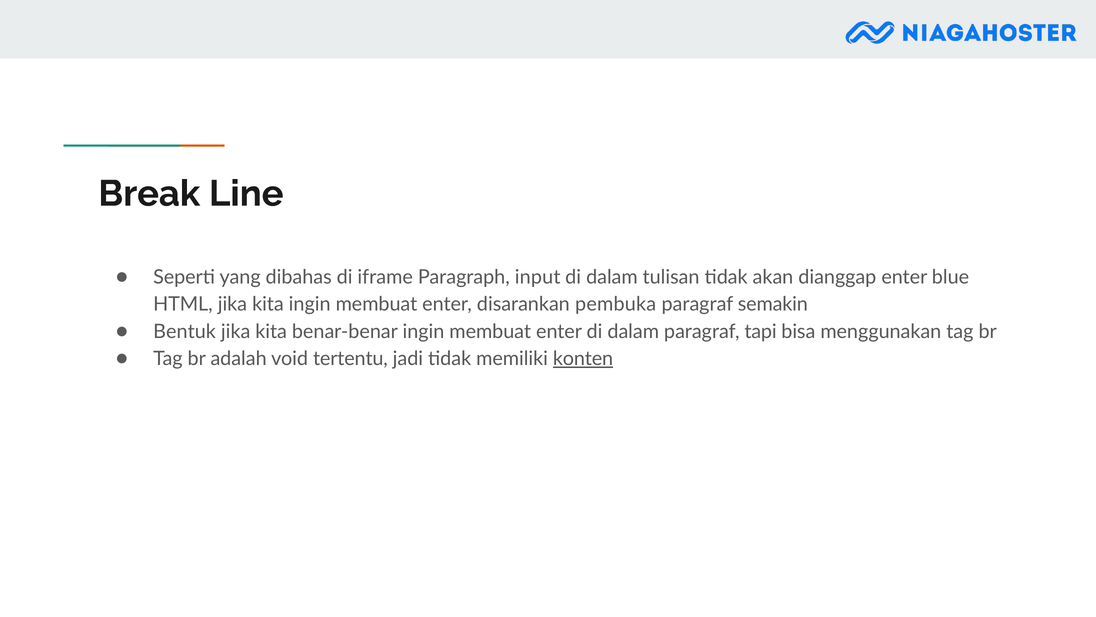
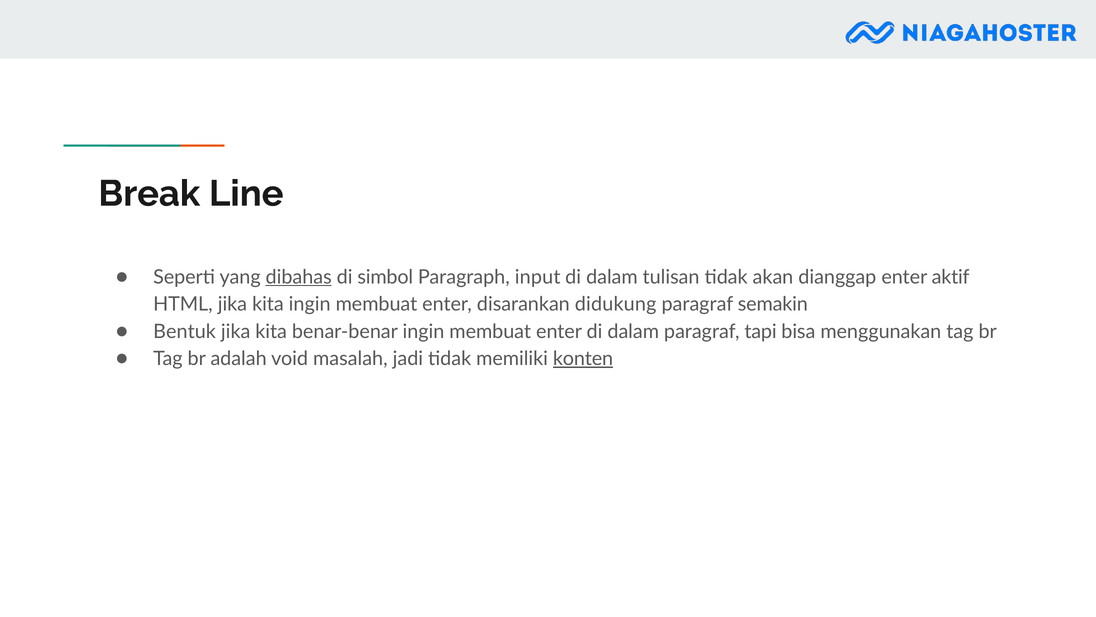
dibahas underline: none -> present (299, 277)
iframe: iframe -> simbol (385, 277)
blue: blue -> aktif (951, 277)
pembuka: pembuka -> didukung (616, 304)
tertentu: tertentu -> masalah (350, 358)
